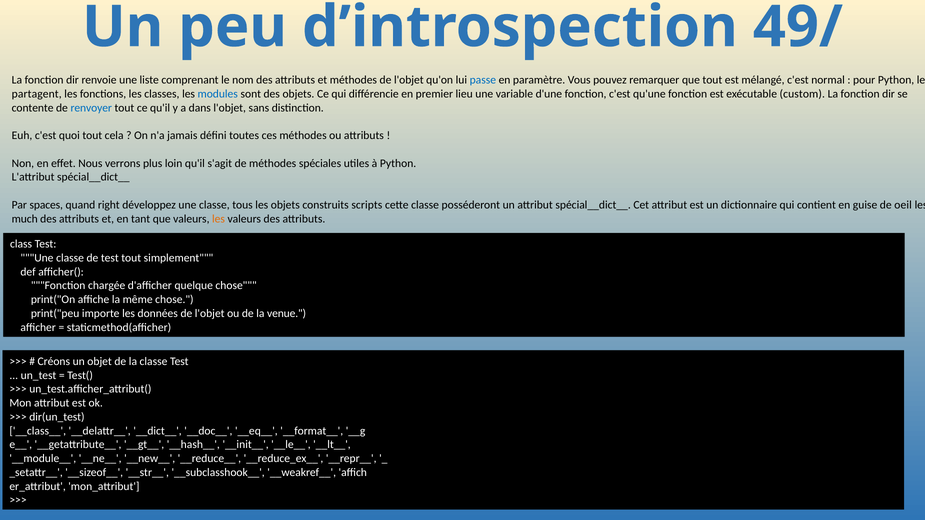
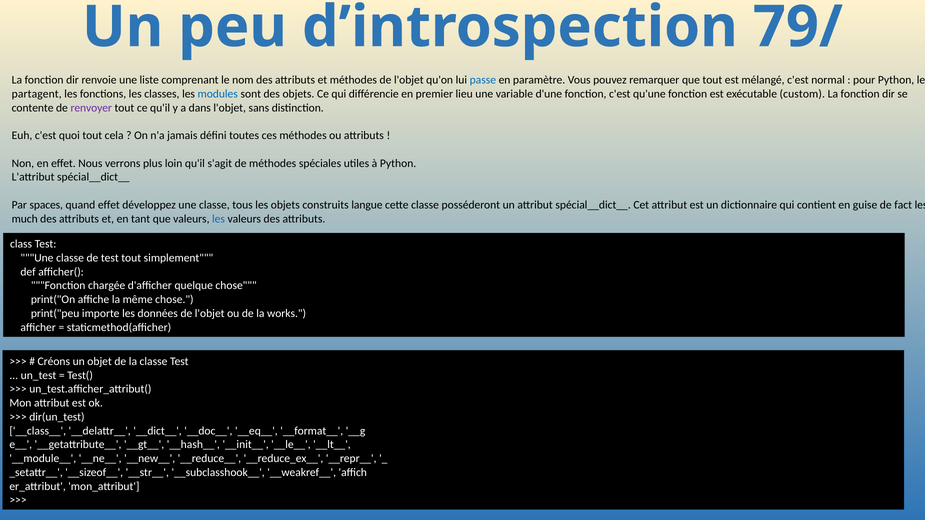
49/: 49/ -> 79/ (798, 27)
renvoyer colour: blue -> purple (91, 108)
quand right: right -> effet (109, 205)
scripts: scripts -> langue (367, 205)
oeil: oeil -> fact (903, 205)
les colour: orange -> blue (219, 219)
venue: venue -> works (287, 314)
